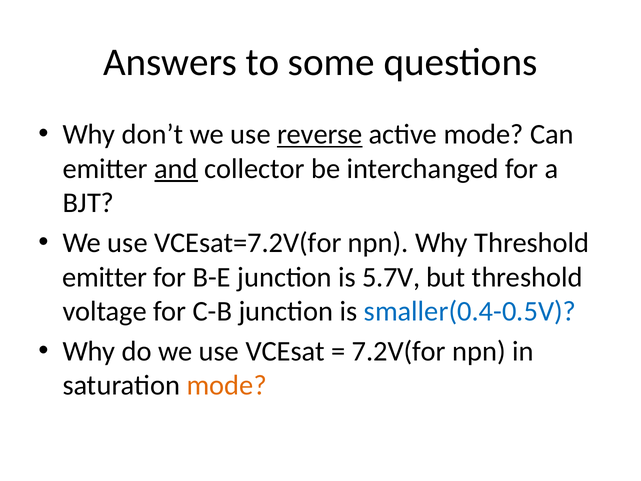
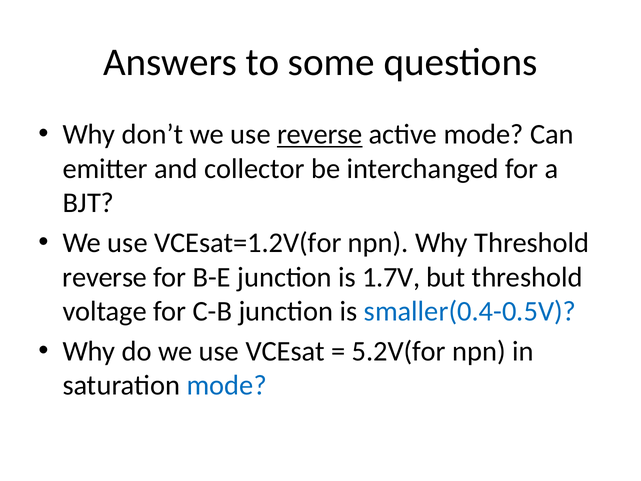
and underline: present -> none (176, 169)
VCEsat=7.2V(for: VCEsat=7.2V(for -> VCEsat=1.2V(for (248, 243)
emitter: emitter -> reverse (105, 277)
5.7V: 5.7V -> 1.7V (391, 277)
7.2V(for: 7.2V(for -> 5.2V(for (399, 351)
mode colour: orange -> blue (227, 385)
